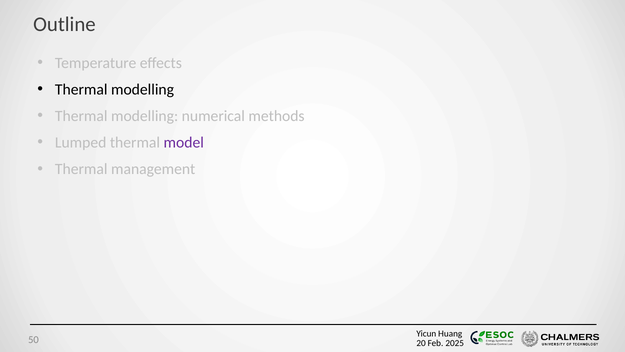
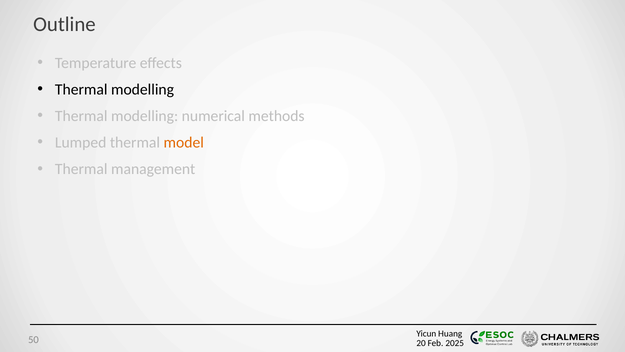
model colour: purple -> orange (184, 142)
